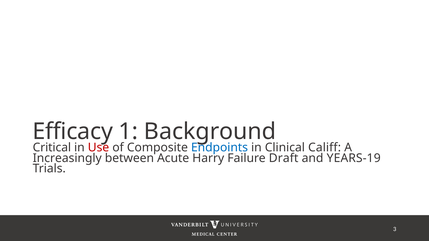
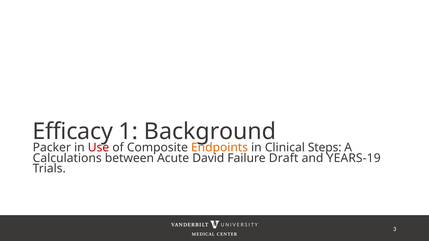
Critical: Critical -> Packer (52, 148)
Endpoints colour: blue -> orange (220, 148)
Califf: Califf -> Steps (325, 148)
Increasingly: Increasingly -> Calculations (67, 158)
Harry: Harry -> David (208, 158)
